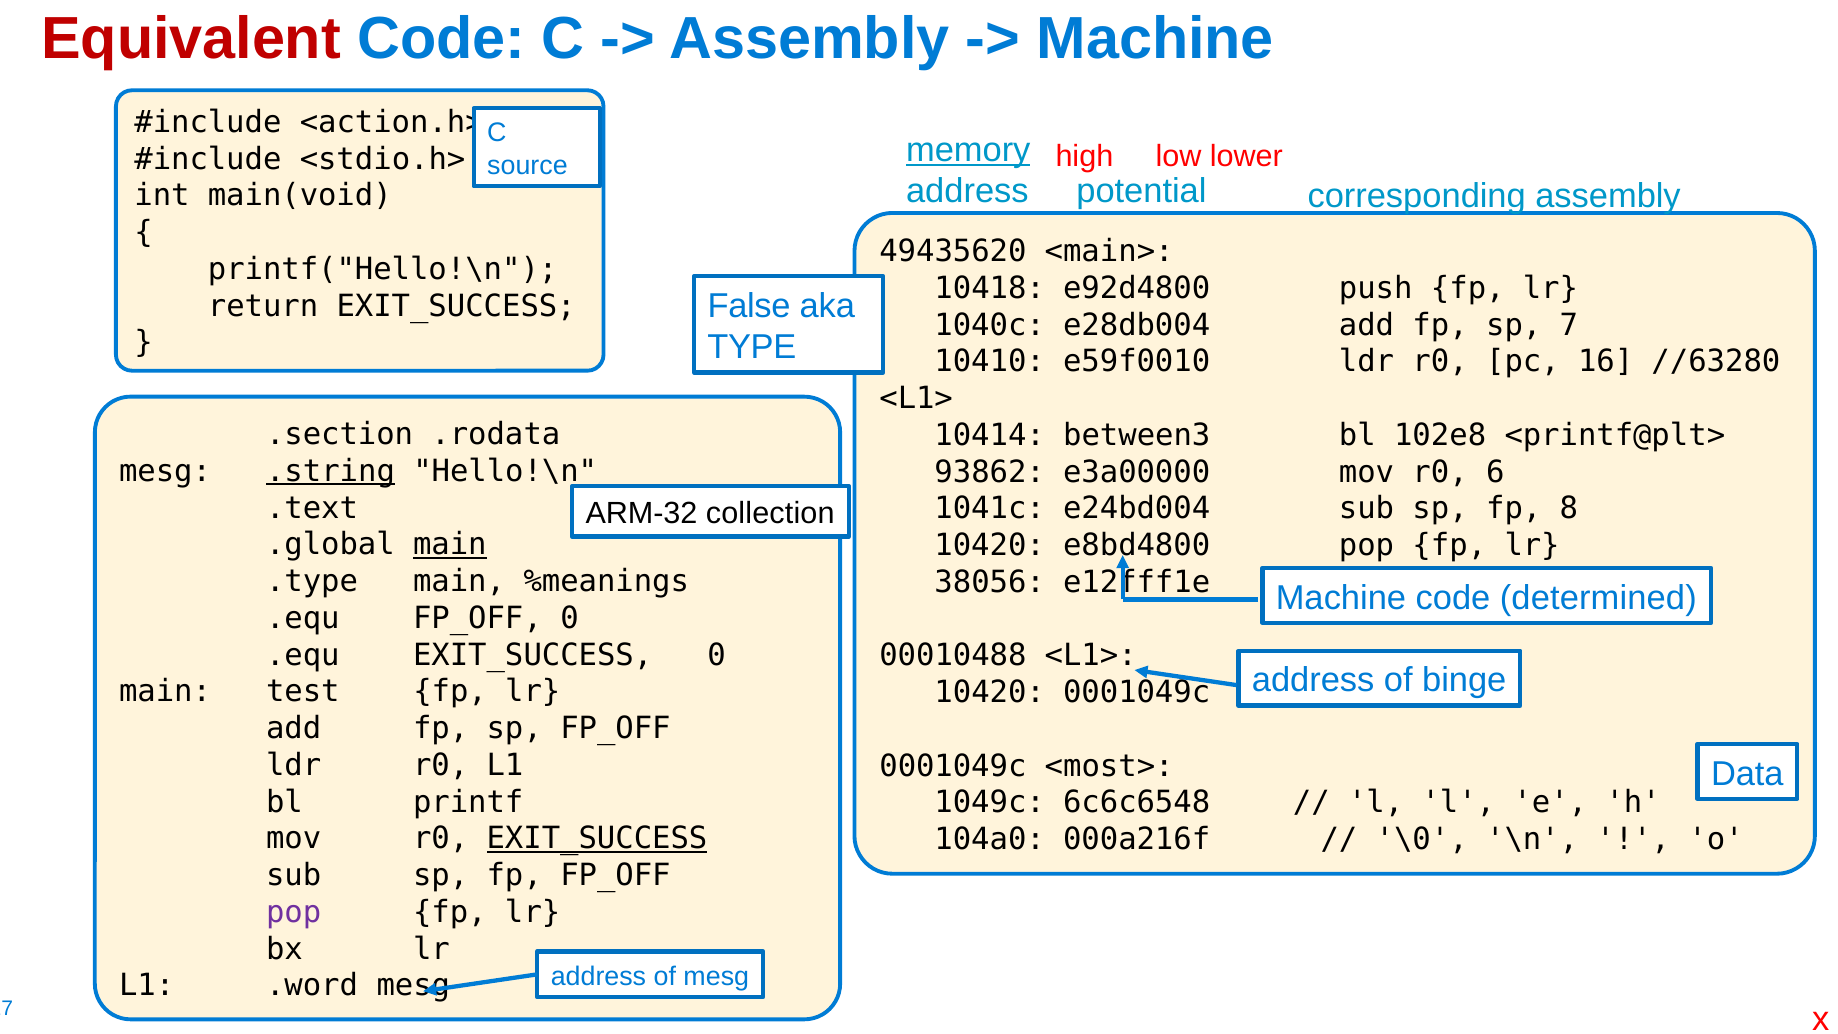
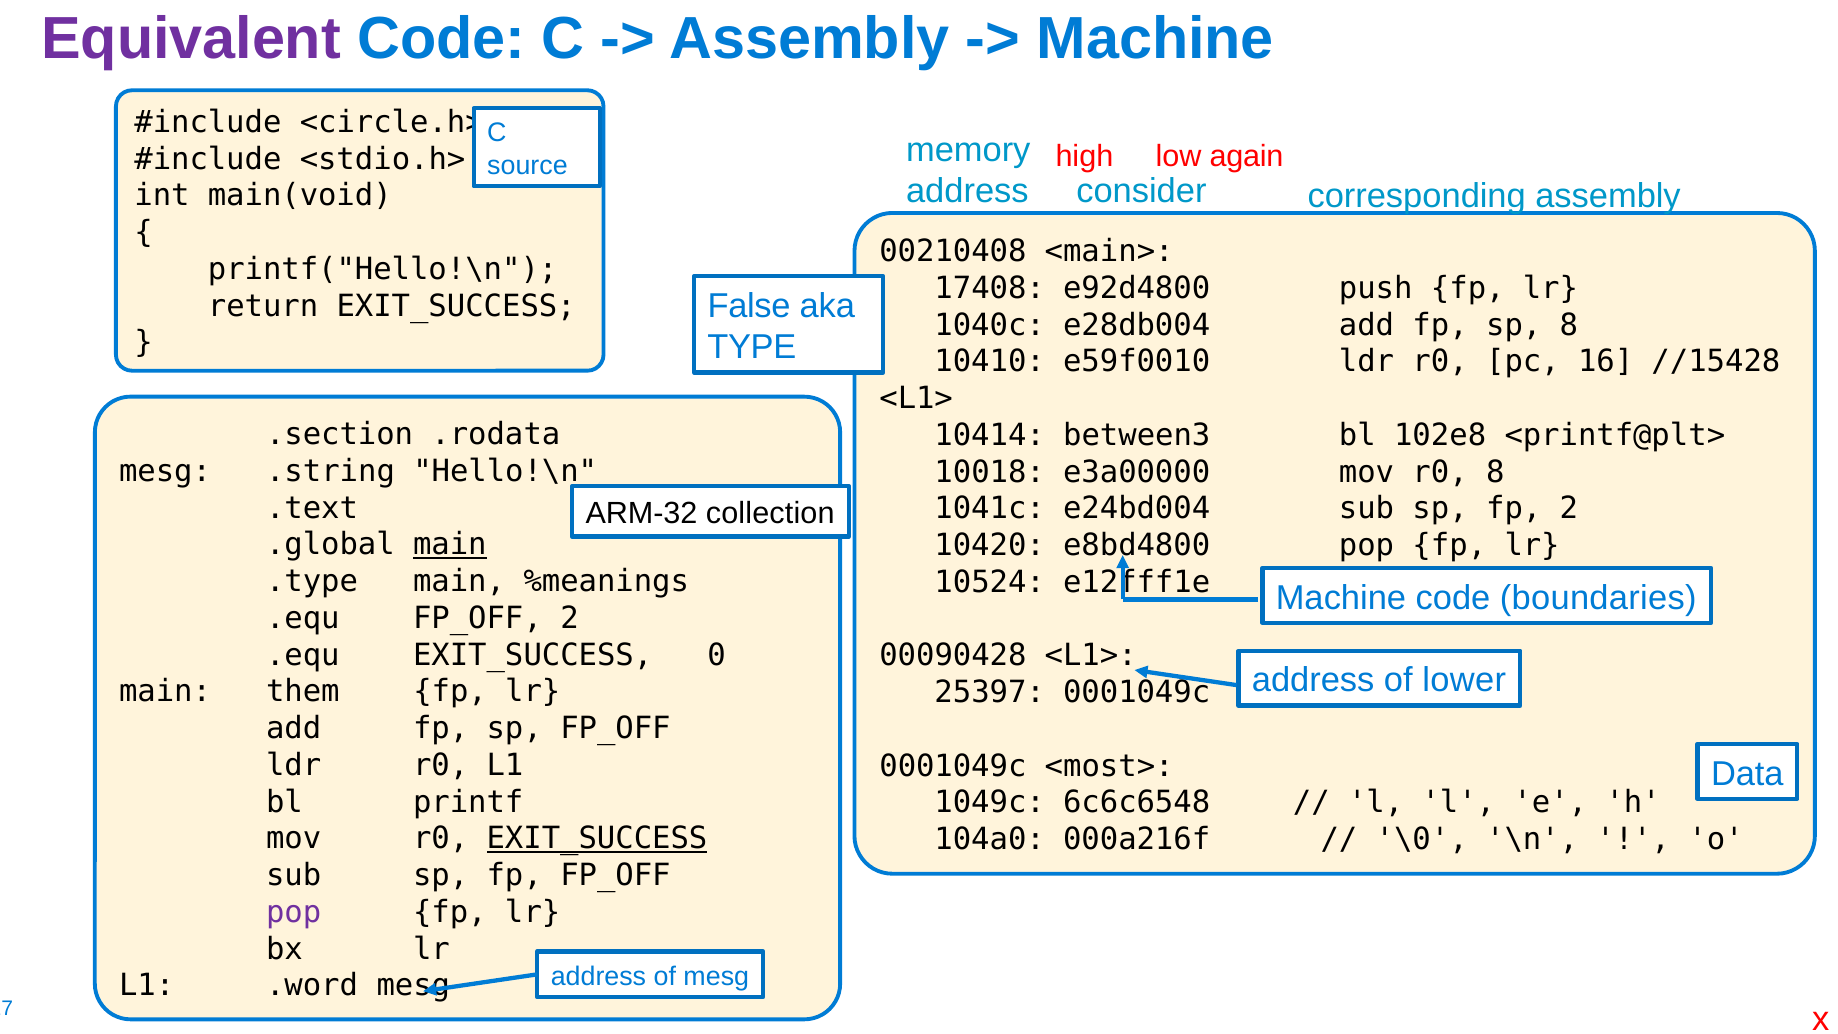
Equivalent colour: red -> purple (191, 39)
<action.h>: <action.h> -> <circle.h> (392, 122)
memory underline: present -> none (968, 150)
lower: lower -> again (1246, 157)
potential: potential -> consider (1141, 191)
49435620: 49435620 -> 00210408 (953, 251)
10418: 10418 -> 17408 (990, 288)
sp 7: 7 -> 8 (1569, 325)
//63280: //63280 -> //15428 (1716, 362)
.string underline: present -> none (331, 471)
93862: 93862 -> 10018 (990, 472)
r0 6: 6 -> 8 (1495, 472)
fp 8: 8 -> 2 (1569, 509)
38056: 38056 -> 10524 (990, 582)
determined: determined -> boundaries (1598, 598)
FP_OFF 0: 0 -> 2 (570, 618)
00010488: 00010488 -> 00090428 (953, 656)
binge: binge -> lower (1464, 681)
test: test -> them (303, 692)
10420: 10420 -> 25397 (990, 692)
